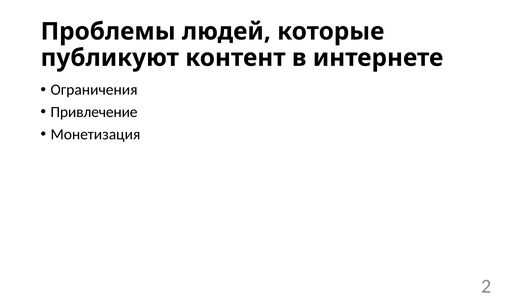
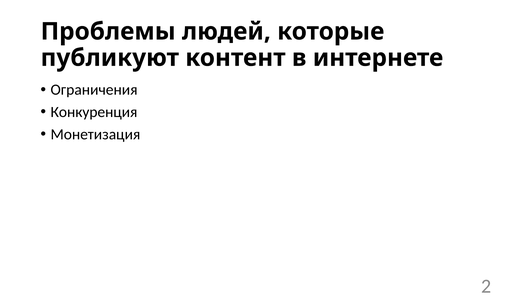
Привлечение: Привлечение -> Конкуренция (94, 112)
